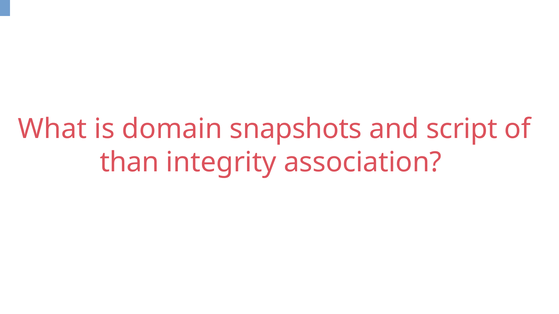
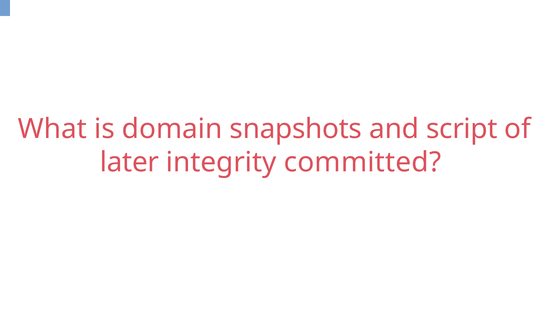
than: than -> later (130, 163)
association: association -> committed (362, 163)
